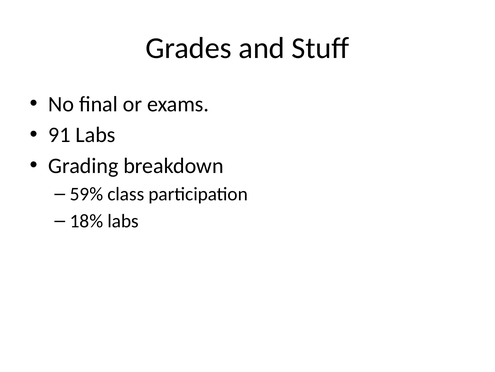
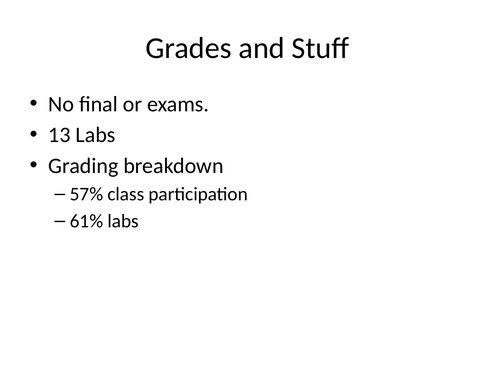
91: 91 -> 13 (59, 135)
59%: 59% -> 57% (87, 194)
18%: 18% -> 61% (87, 221)
